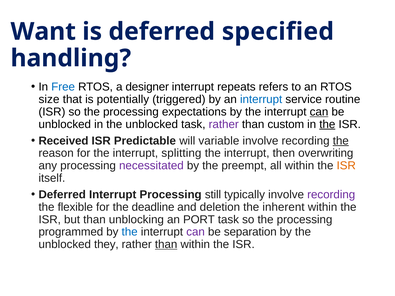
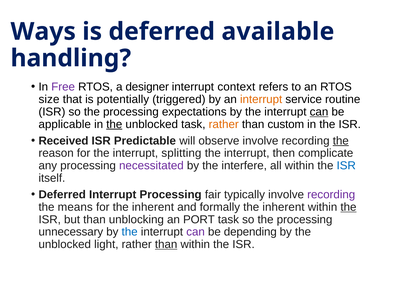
Want: Want -> Ways (43, 32)
specified: specified -> available (278, 32)
Free colour: blue -> purple (63, 87)
repeats: repeats -> context (236, 87)
interrupt colour: blue -> orange (261, 99)
unblocked: unblocked -> applicable (65, 124)
the underline: none -> present (114, 124)
rather colour: purple -> orange (224, 124)
the underline: present -> none (327, 124)
variable: variable -> observe (219, 141)
overwriting: overwriting -> complicate (326, 153)
preempt: preempt -> interfere (244, 166)
ISR colour: orange -> blue (346, 166)
still: still -> fair (213, 195)
flexible: flexible -> means (75, 207)
for the deadline: deadline -> inherent (153, 207)
deletion: deletion -> formally (220, 207)
the underline: none -> present (348, 207)
programmed: programmed -> unnecessary (71, 232)
separation: separation -> depending (250, 232)
they: they -> light (106, 245)
